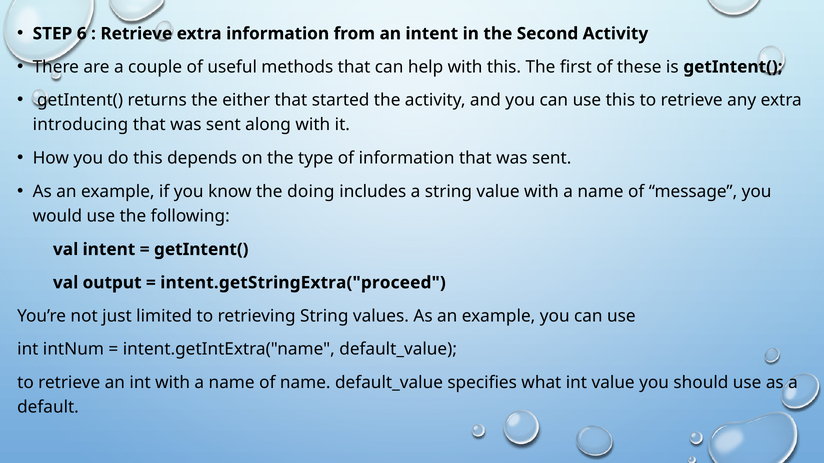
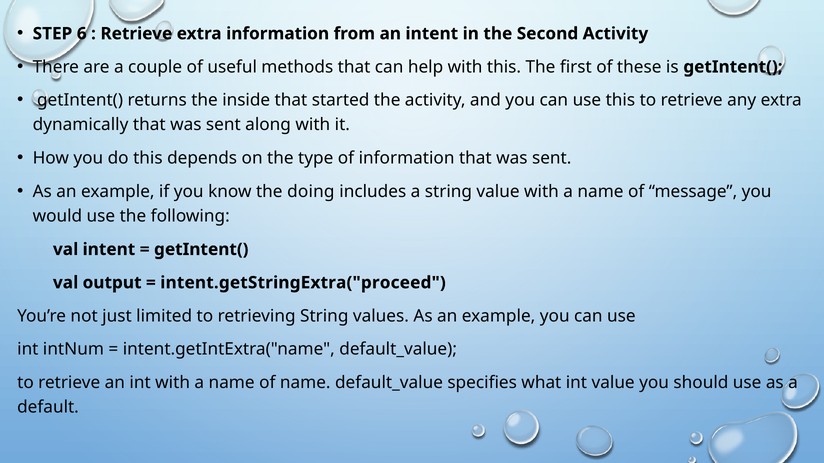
either: either -> inside (246, 100)
introducing: introducing -> dynamically (81, 125)
